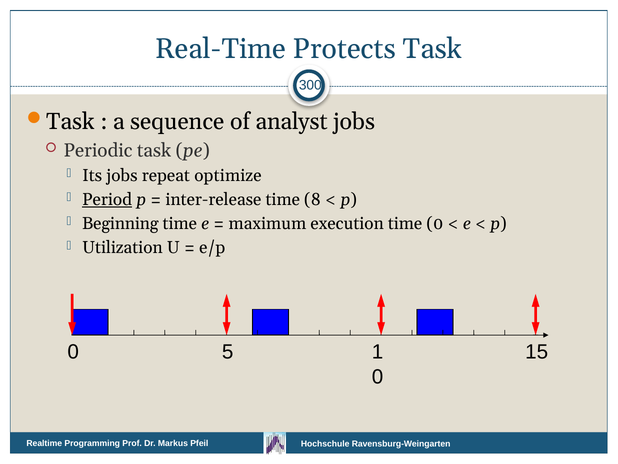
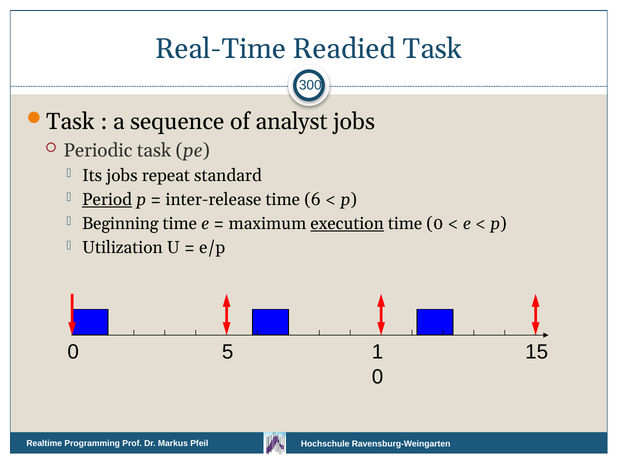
Protects: Protects -> Readied (344, 49)
optimize: optimize -> standard (228, 175)
8: 8 -> 6 (313, 199)
execution underline: none -> present (347, 223)
